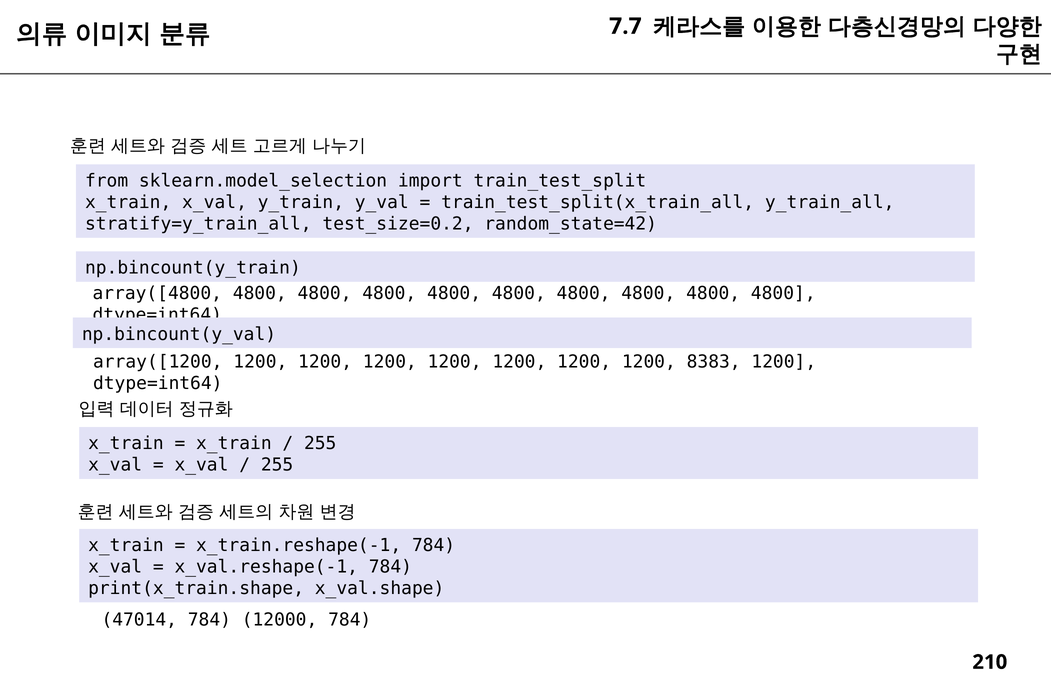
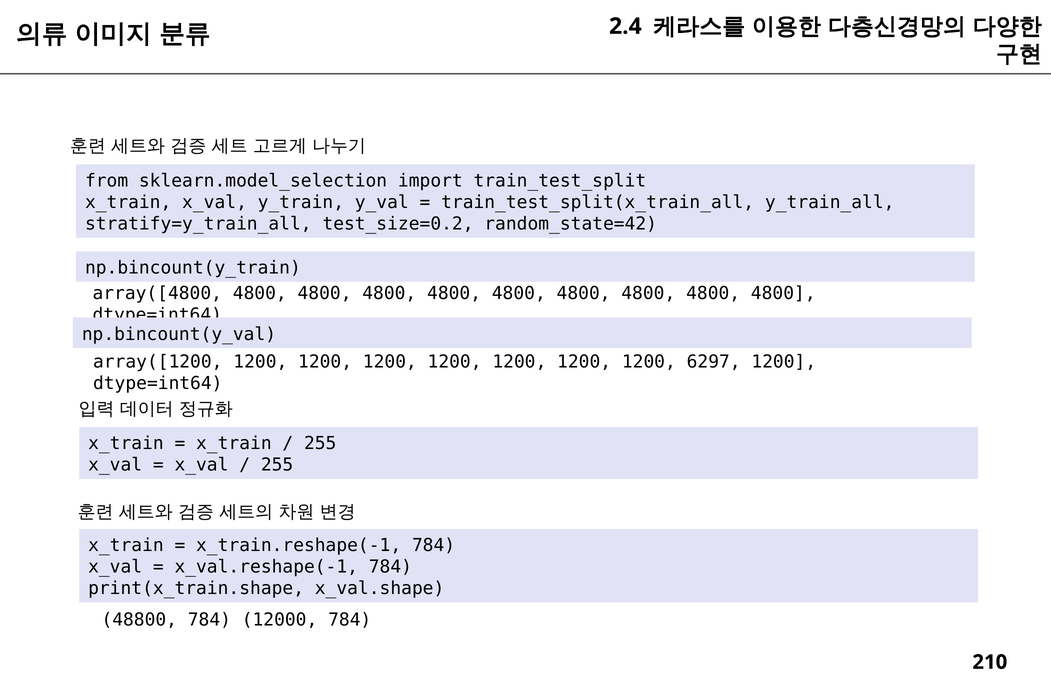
7.7: 7.7 -> 2.4 (625, 26)
8383: 8383 -> 6297 (714, 362)
47014: 47014 -> 48800 (139, 620)
